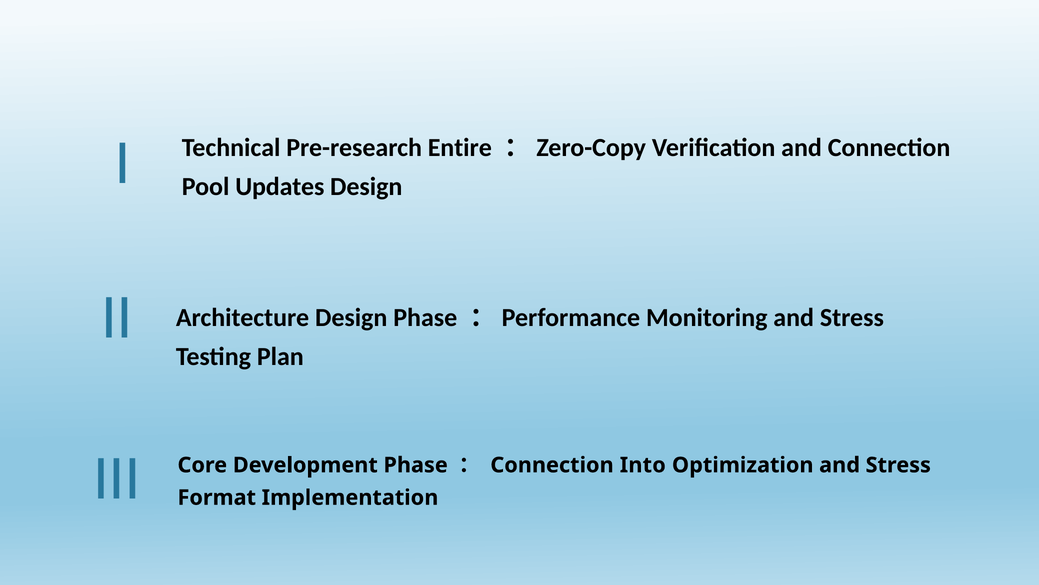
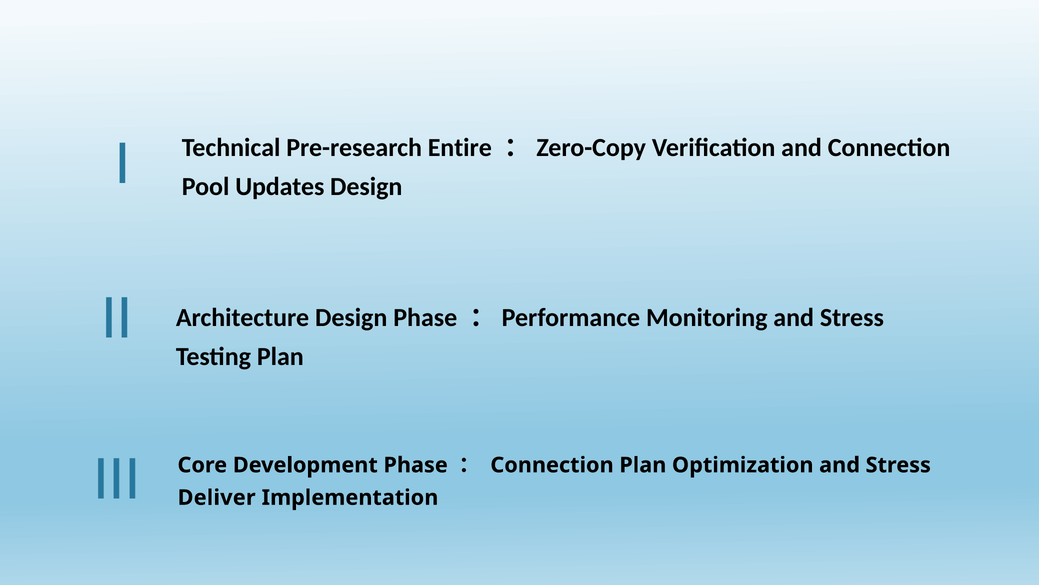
Connection Into: Into -> Plan (643, 465)
Format: Format -> Deliver (217, 497)
